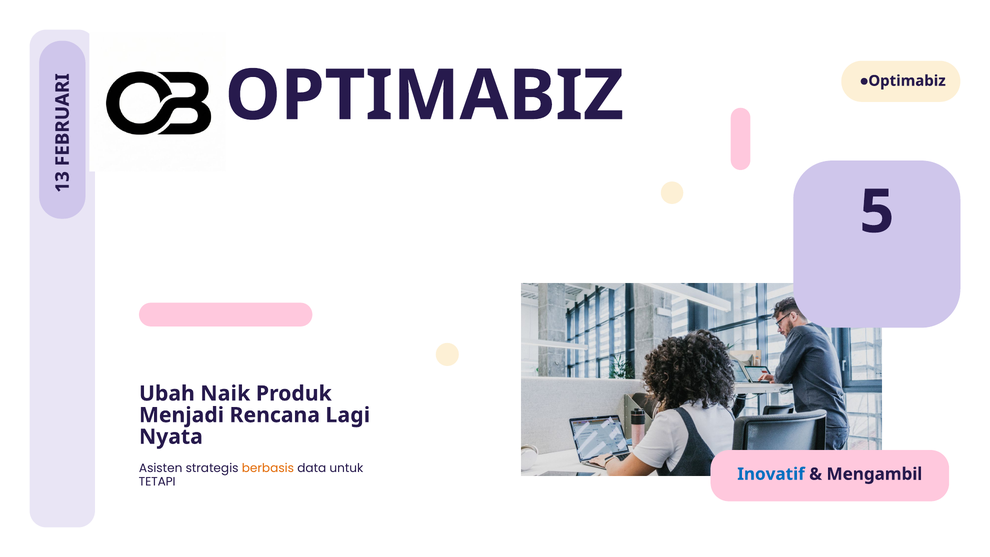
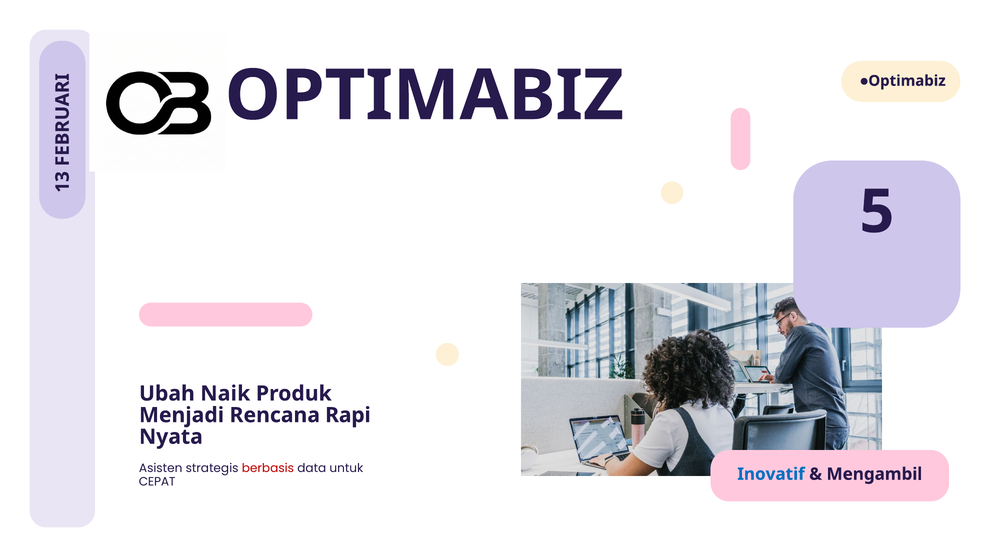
Lagi: Lagi -> Rapi (348, 415)
berbasis colour: orange -> red (268, 468)
TETAPI: TETAPI -> CEPAT (157, 482)
